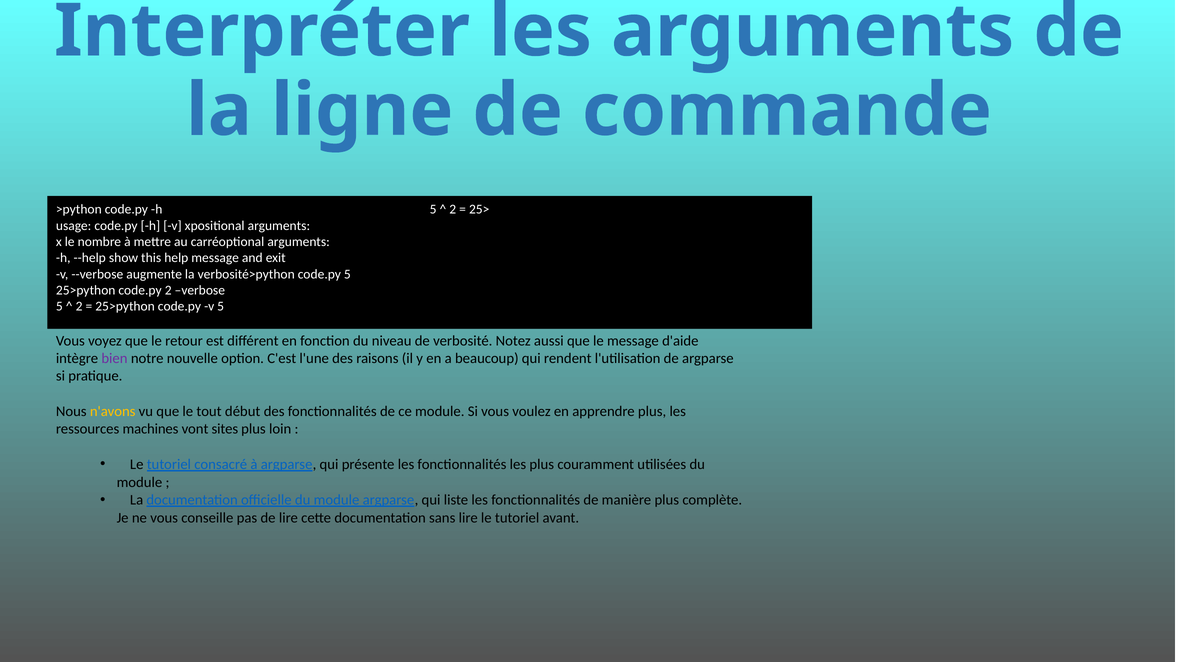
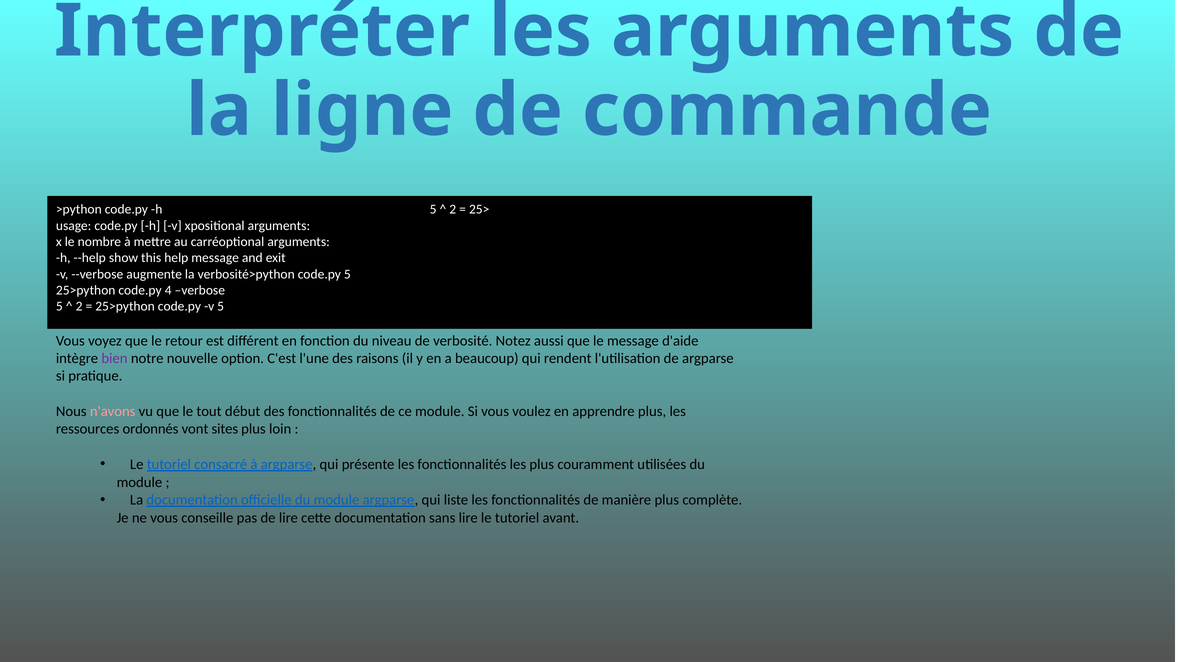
code.py 2: 2 -> 4 (168, 291)
n'avons colour: yellow -> pink (113, 412)
machines: machines -> ordonnés (150, 429)
